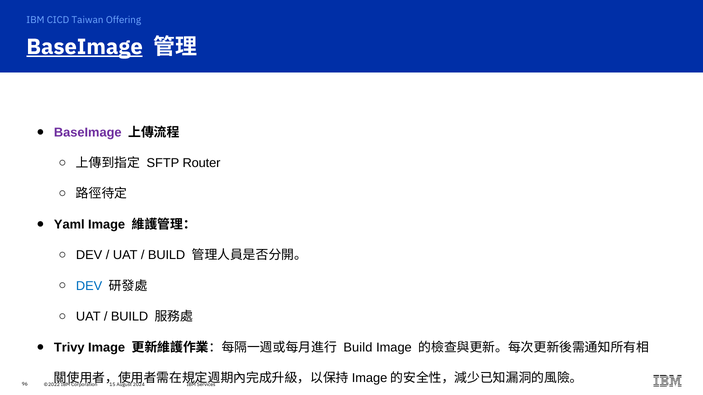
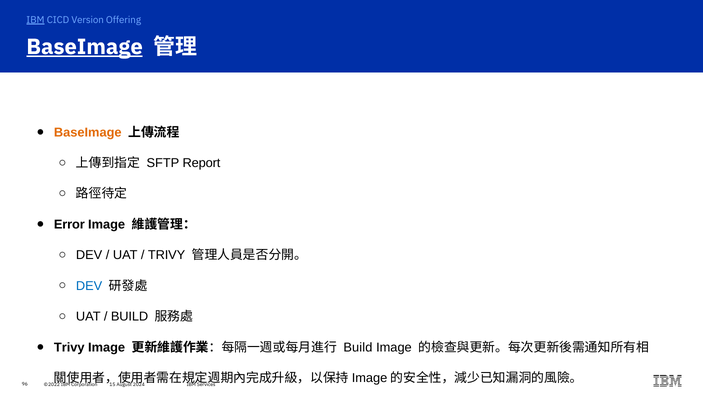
IBM underline: none -> present (35, 20)
Taiwan: Taiwan -> Version (88, 20)
BaseImage colour: purple -> orange (88, 132)
Router: Router -> Report (202, 163)
Yaml: Yaml -> Error (69, 225)
BUILD: BUILD -> TRIVY (167, 255)
